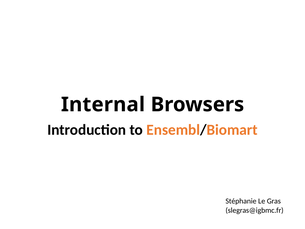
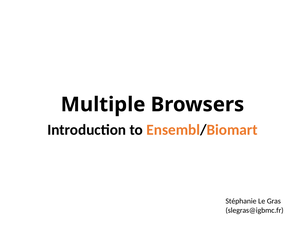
Internal: Internal -> Multiple (103, 104)
